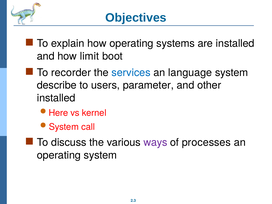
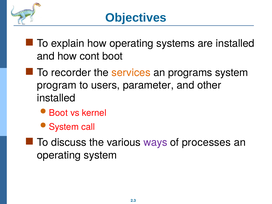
limit: limit -> cont (90, 56)
services colour: blue -> orange (131, 73)
language: language -> programs (190, 73)
describe: describe -> program (57, 85)
Here: Here -> Boot (58, 113)
